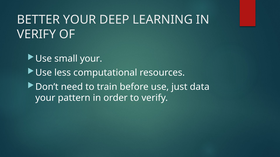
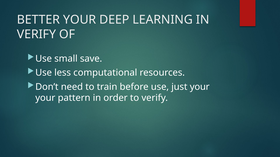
small your: your -> save (91, 59)
just data: data -> your (200, 87)
